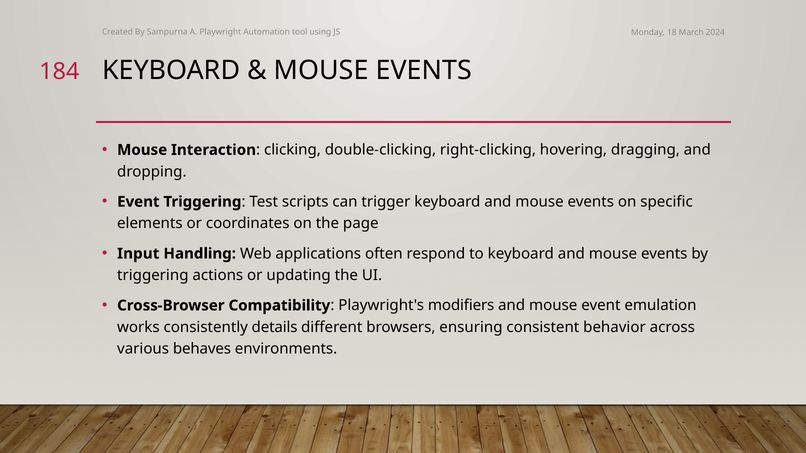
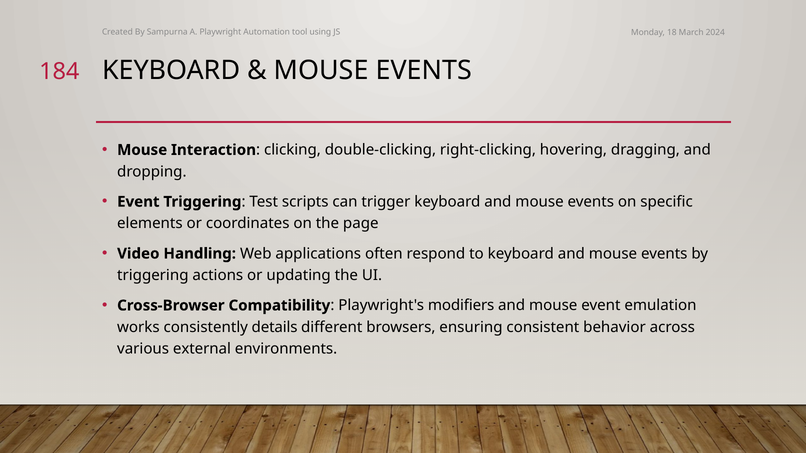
Input: Input -> Video (138, 254)
behaves: behaves -> external (202, 349)
